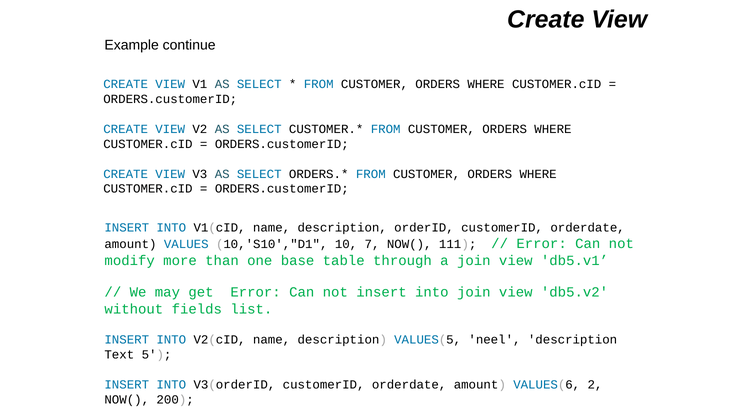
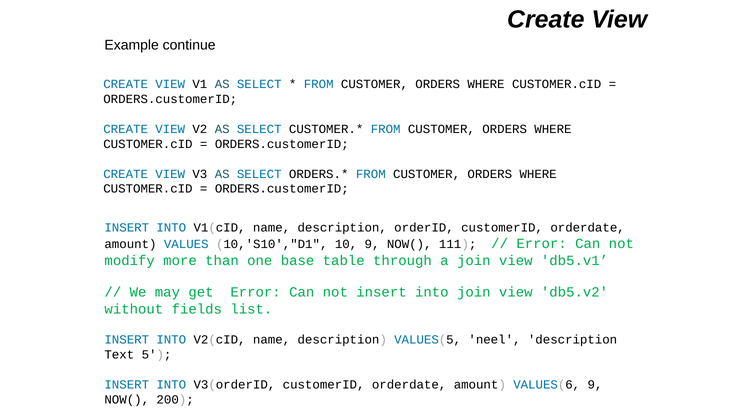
10 7: 7 -> 9 (372, 244)
VALUES(6 2: 2 -> 9 (595, 384)
